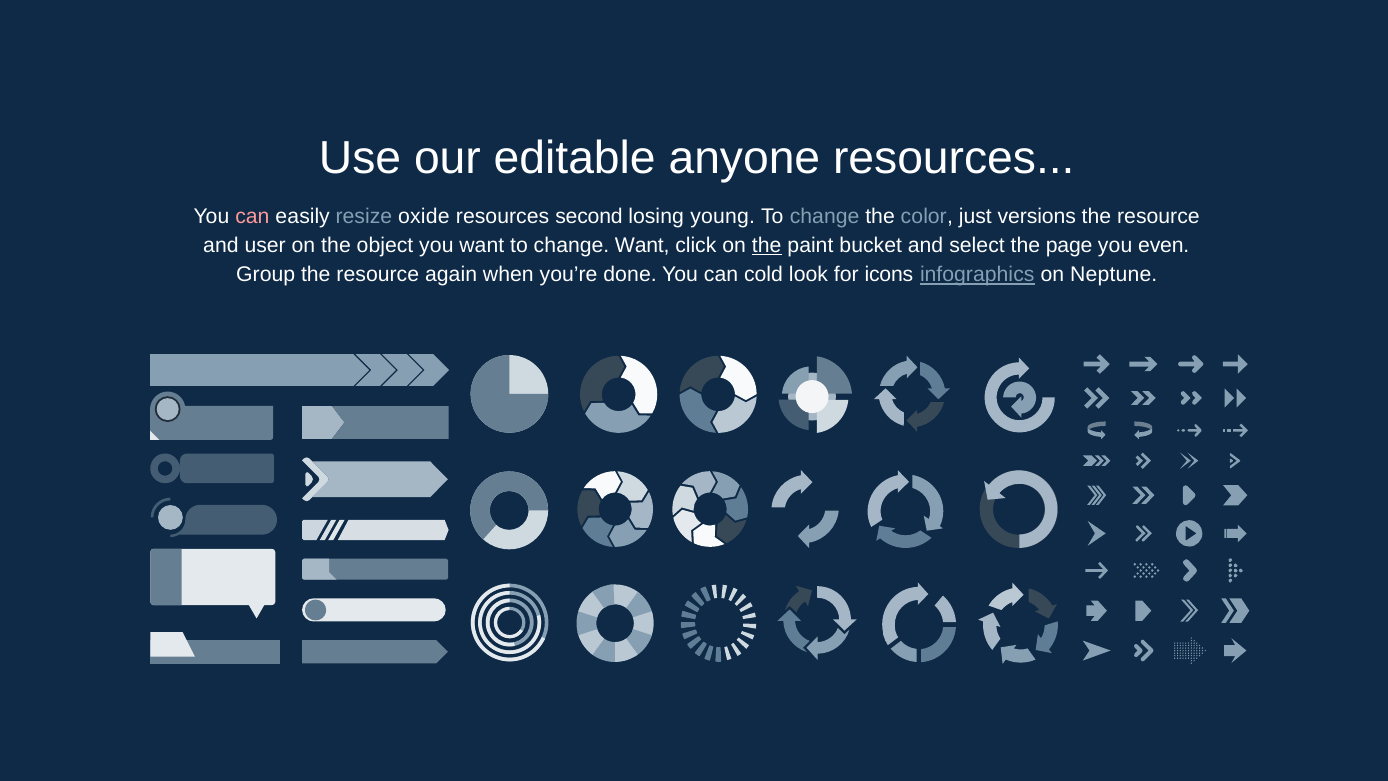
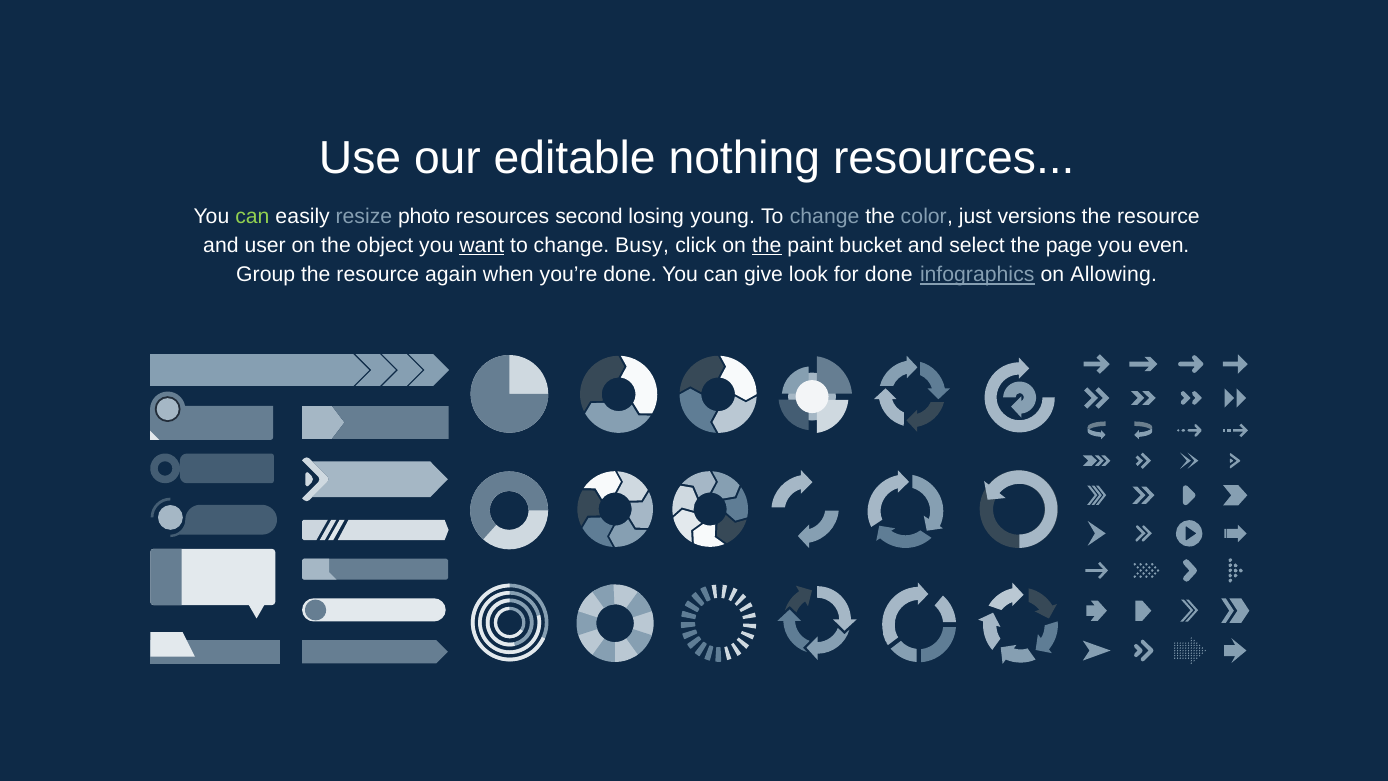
anyone: anyone -> nothing (744, 159)
can colour: pink -> light green (252, 216)
oxide: oxide -> photo (424, 216)
want underline: none -> present (482, 245)
change Want: Want -> Busy (642, 245)
cold: cold -> give (764, 275)
for icons: icons -> done (889, 275)
Neptune: Neptune -> Allowing (1114, 275)
